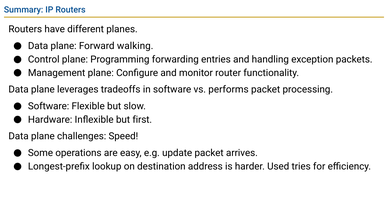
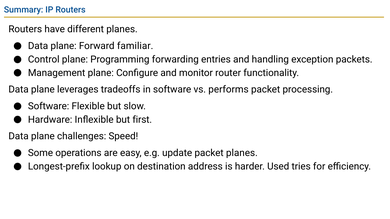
walking: walking -> familiar (135, 46)
packet arrives: arrives -> planes (242, 153)
